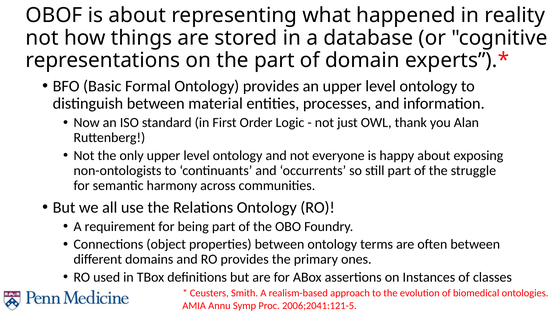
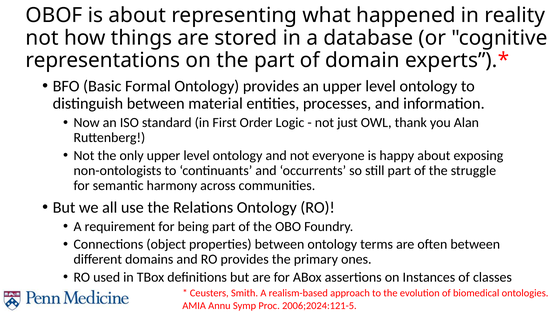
2006;2041:121-5: 2006;2041:121-5 -> 2006;2024:121-5 (319, 306)
